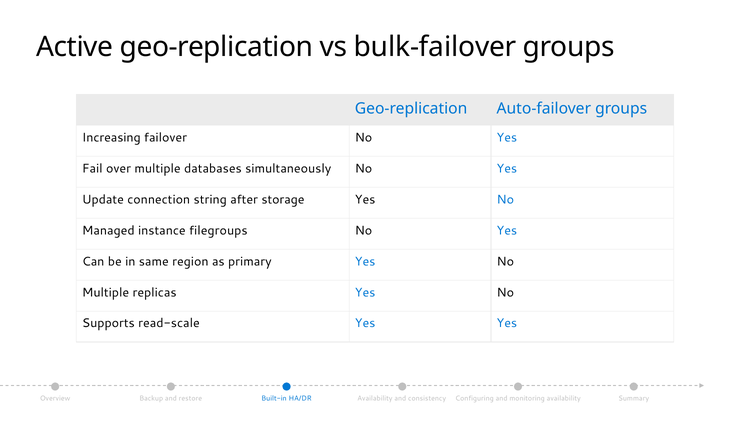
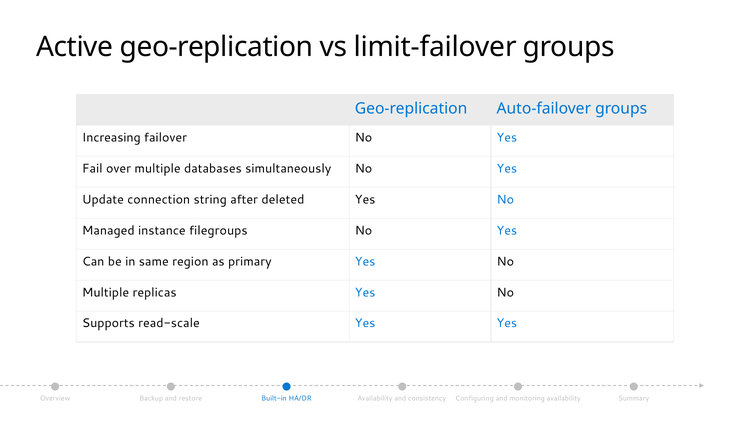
bulk-failover: bulk-failover -> limit-failover (435, 47)
storage: storage -> deleted (283, 199)
